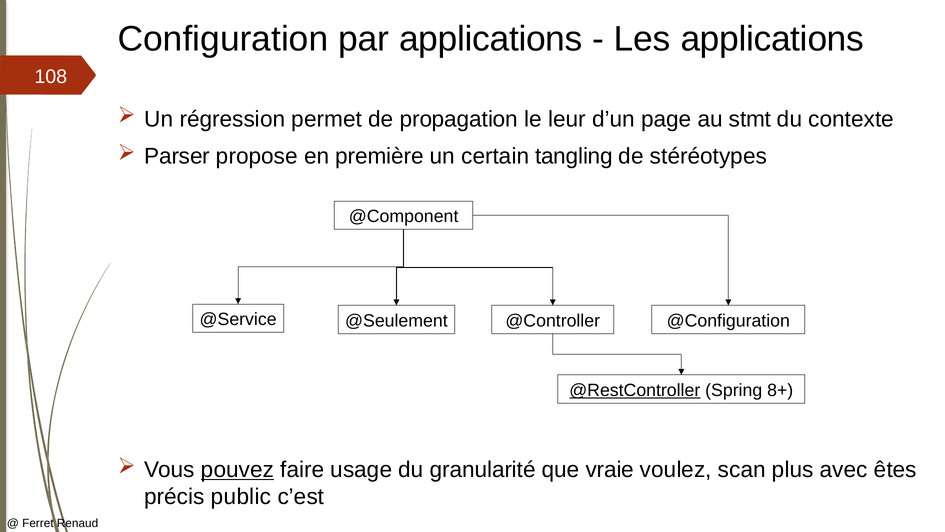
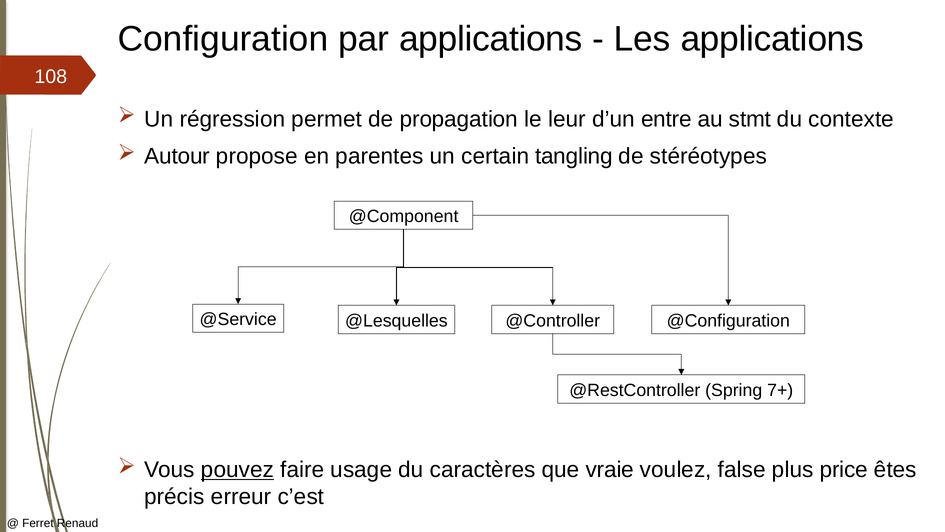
page: page -> entre (666, 119)
Parser: Parser -> Autour (177, 156)
première: première -> parentes (379, 156)
@Seulement: @Seulement -> @Lesquelles (396, 320)
@RestController underline: present -> none (635, 390)
8+: 8+ -> 7+ (780, 390)
granularité: granularité -> caractères (483, 469)
scan: scan -> false (742, 469)
avec: avec -> price (844, 469)
public: public -> erreur (241, 497)
